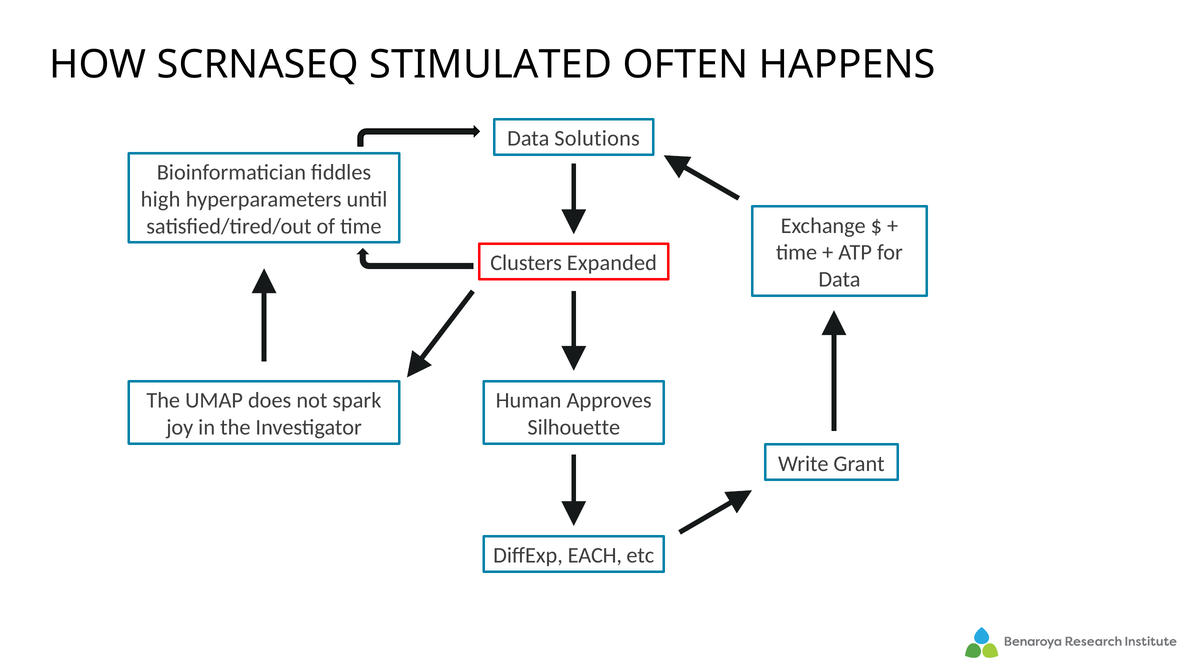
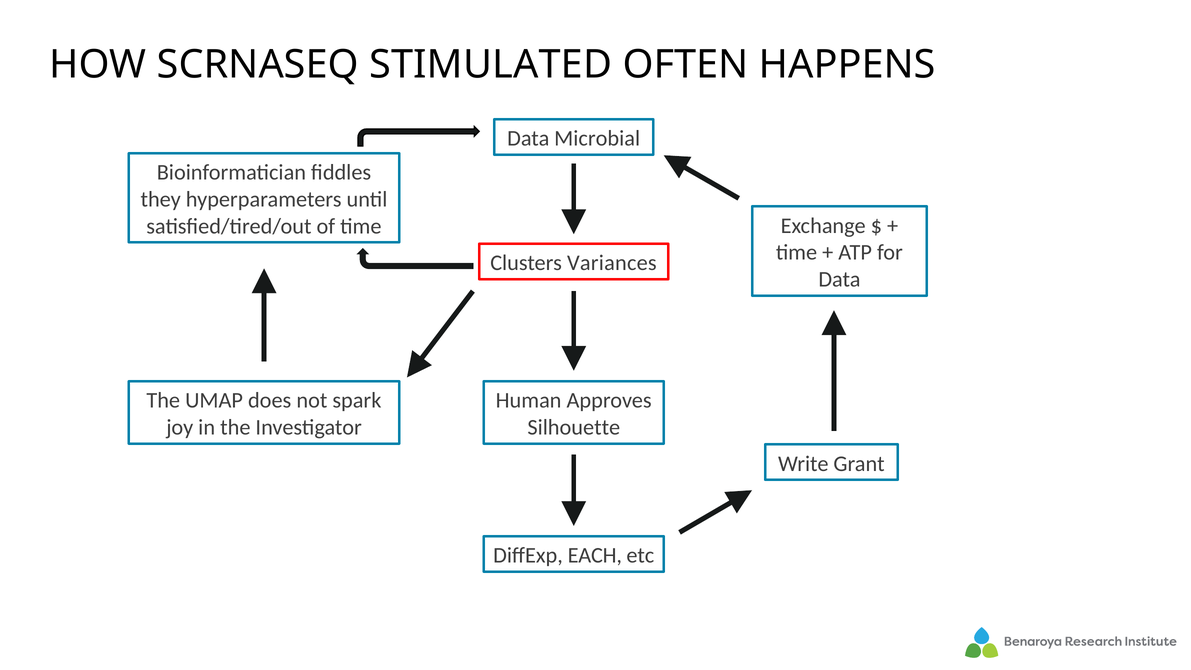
Solutions: Solutions -> Microbial (597, 138)
high: high -> they (161, 199)
Expanded: Expanded -> Variances (612, 263)
